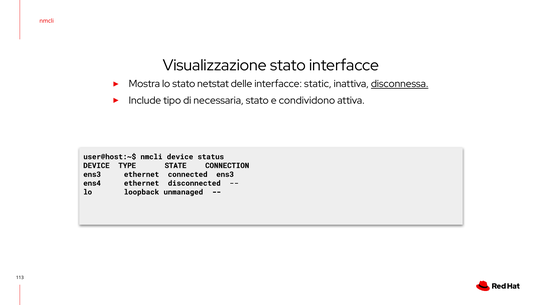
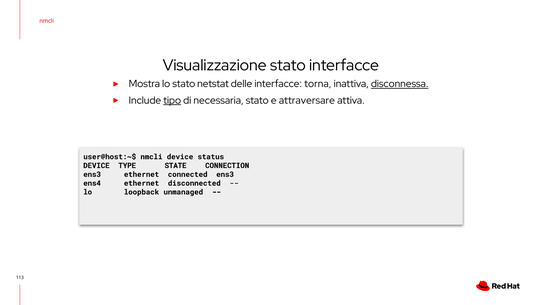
static: static -> torna (318, 84)
tipo underline: none -> present (172, 100)
condividono: condividono -> attraversare (307, 100)
